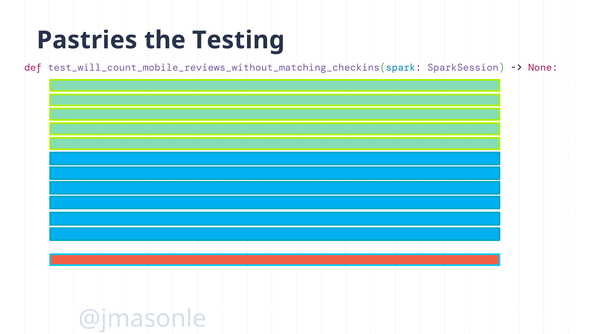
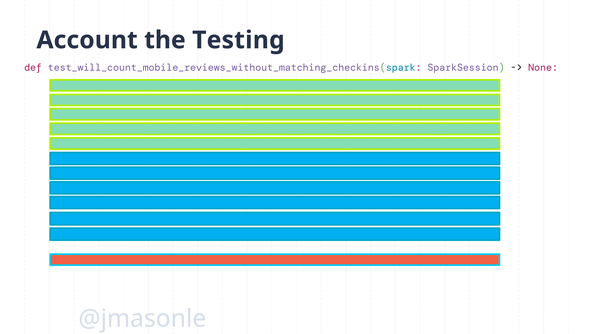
Pastries: Pastries -> Account (87, 40)
